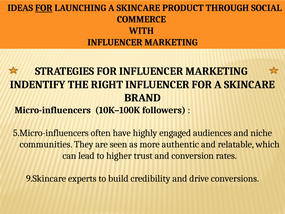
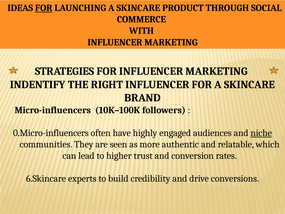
5.Micro-influencers: 5.Micro-influencers -> 0.Micro-influencers (51, 133)
niche underline: none -> present (261, 133)
9.Skincare: 9.Skincare -> 6.Skincare (46, 178)
